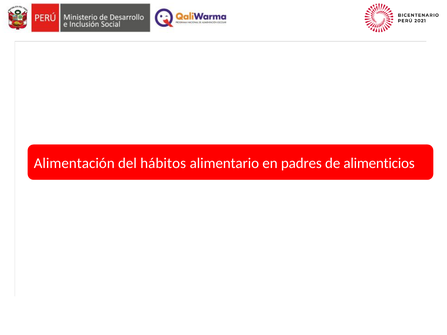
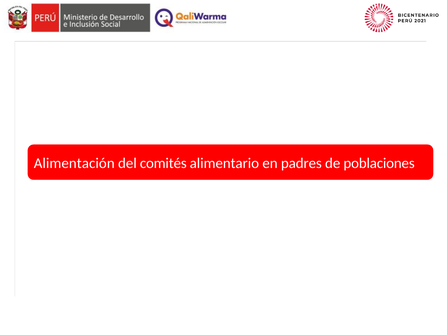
hábitos: hábitos -> comités (163, 163)
alimenticios: alimenticios -> poblaciones (379, 163)
